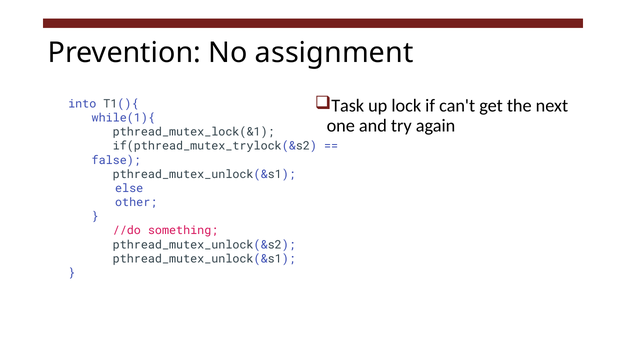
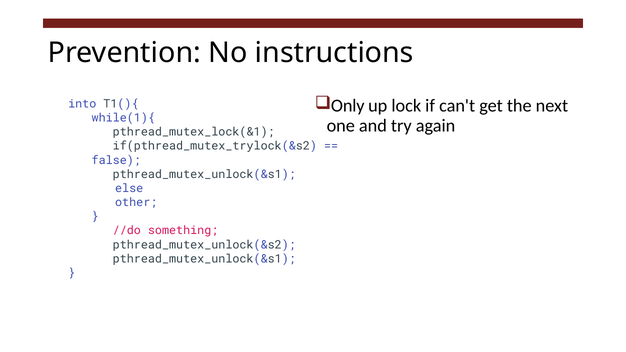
assignment: assignment -> instructions (334, 53)
Task: Task -> Only (348, 106)
